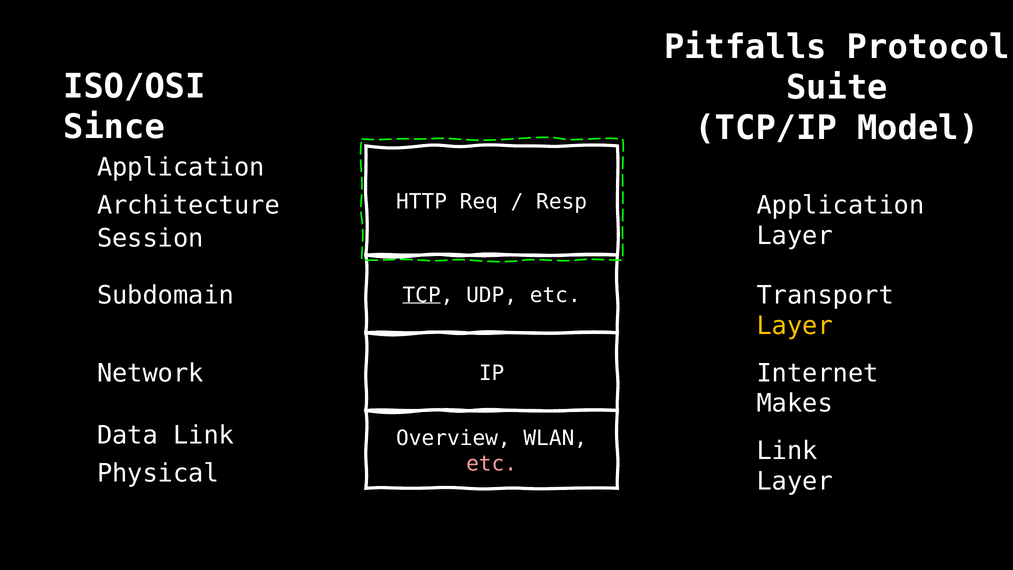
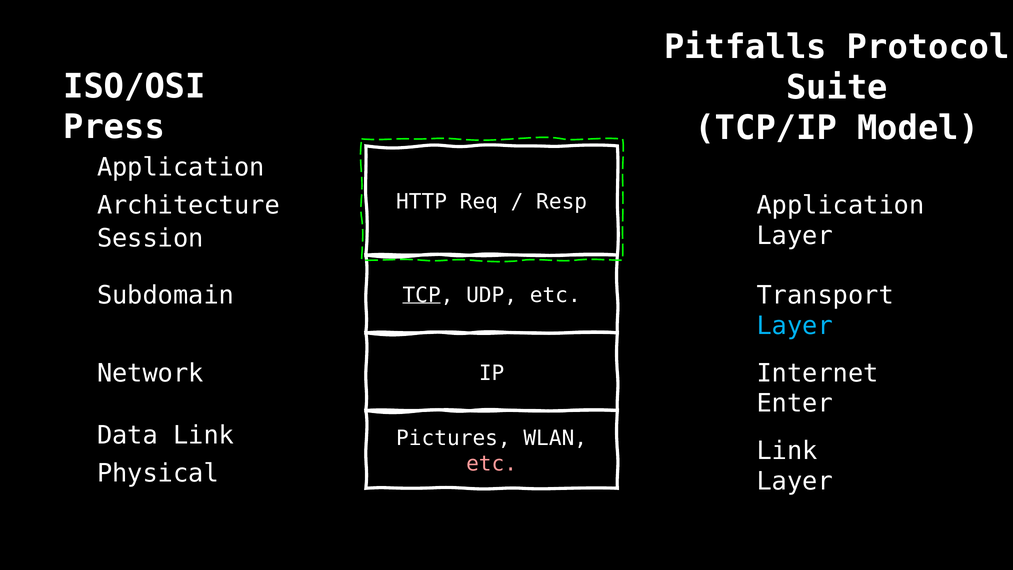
Since: Since -> Press (114, 127)
Layer colour: yellow -> light blue (795, 326)
Makes: Makes -> Enter (795, 403)
Overview: Overview -> Pictures (453, 438)
